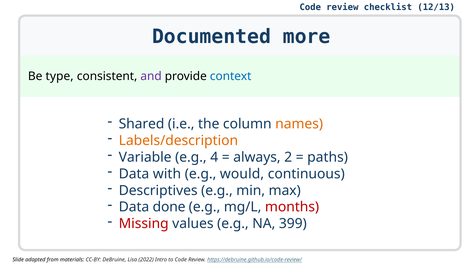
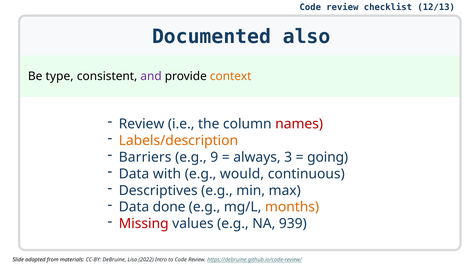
more: more -> also (307, 37)
context colour: blue -> orange (231, 76)
Shared: Shared -> Review (142, 124)
names colour: orange -> red (299, 124)
Variable: Variable -> Barriers (145, 157)
4: 4 -> 9 (214, 157)
2: 2 -> 3 (288, 157)
paths: paths -> going (328, 157)
months colour: red -> orange (292, 207)
399: 399 -> 939 (293, 224)
